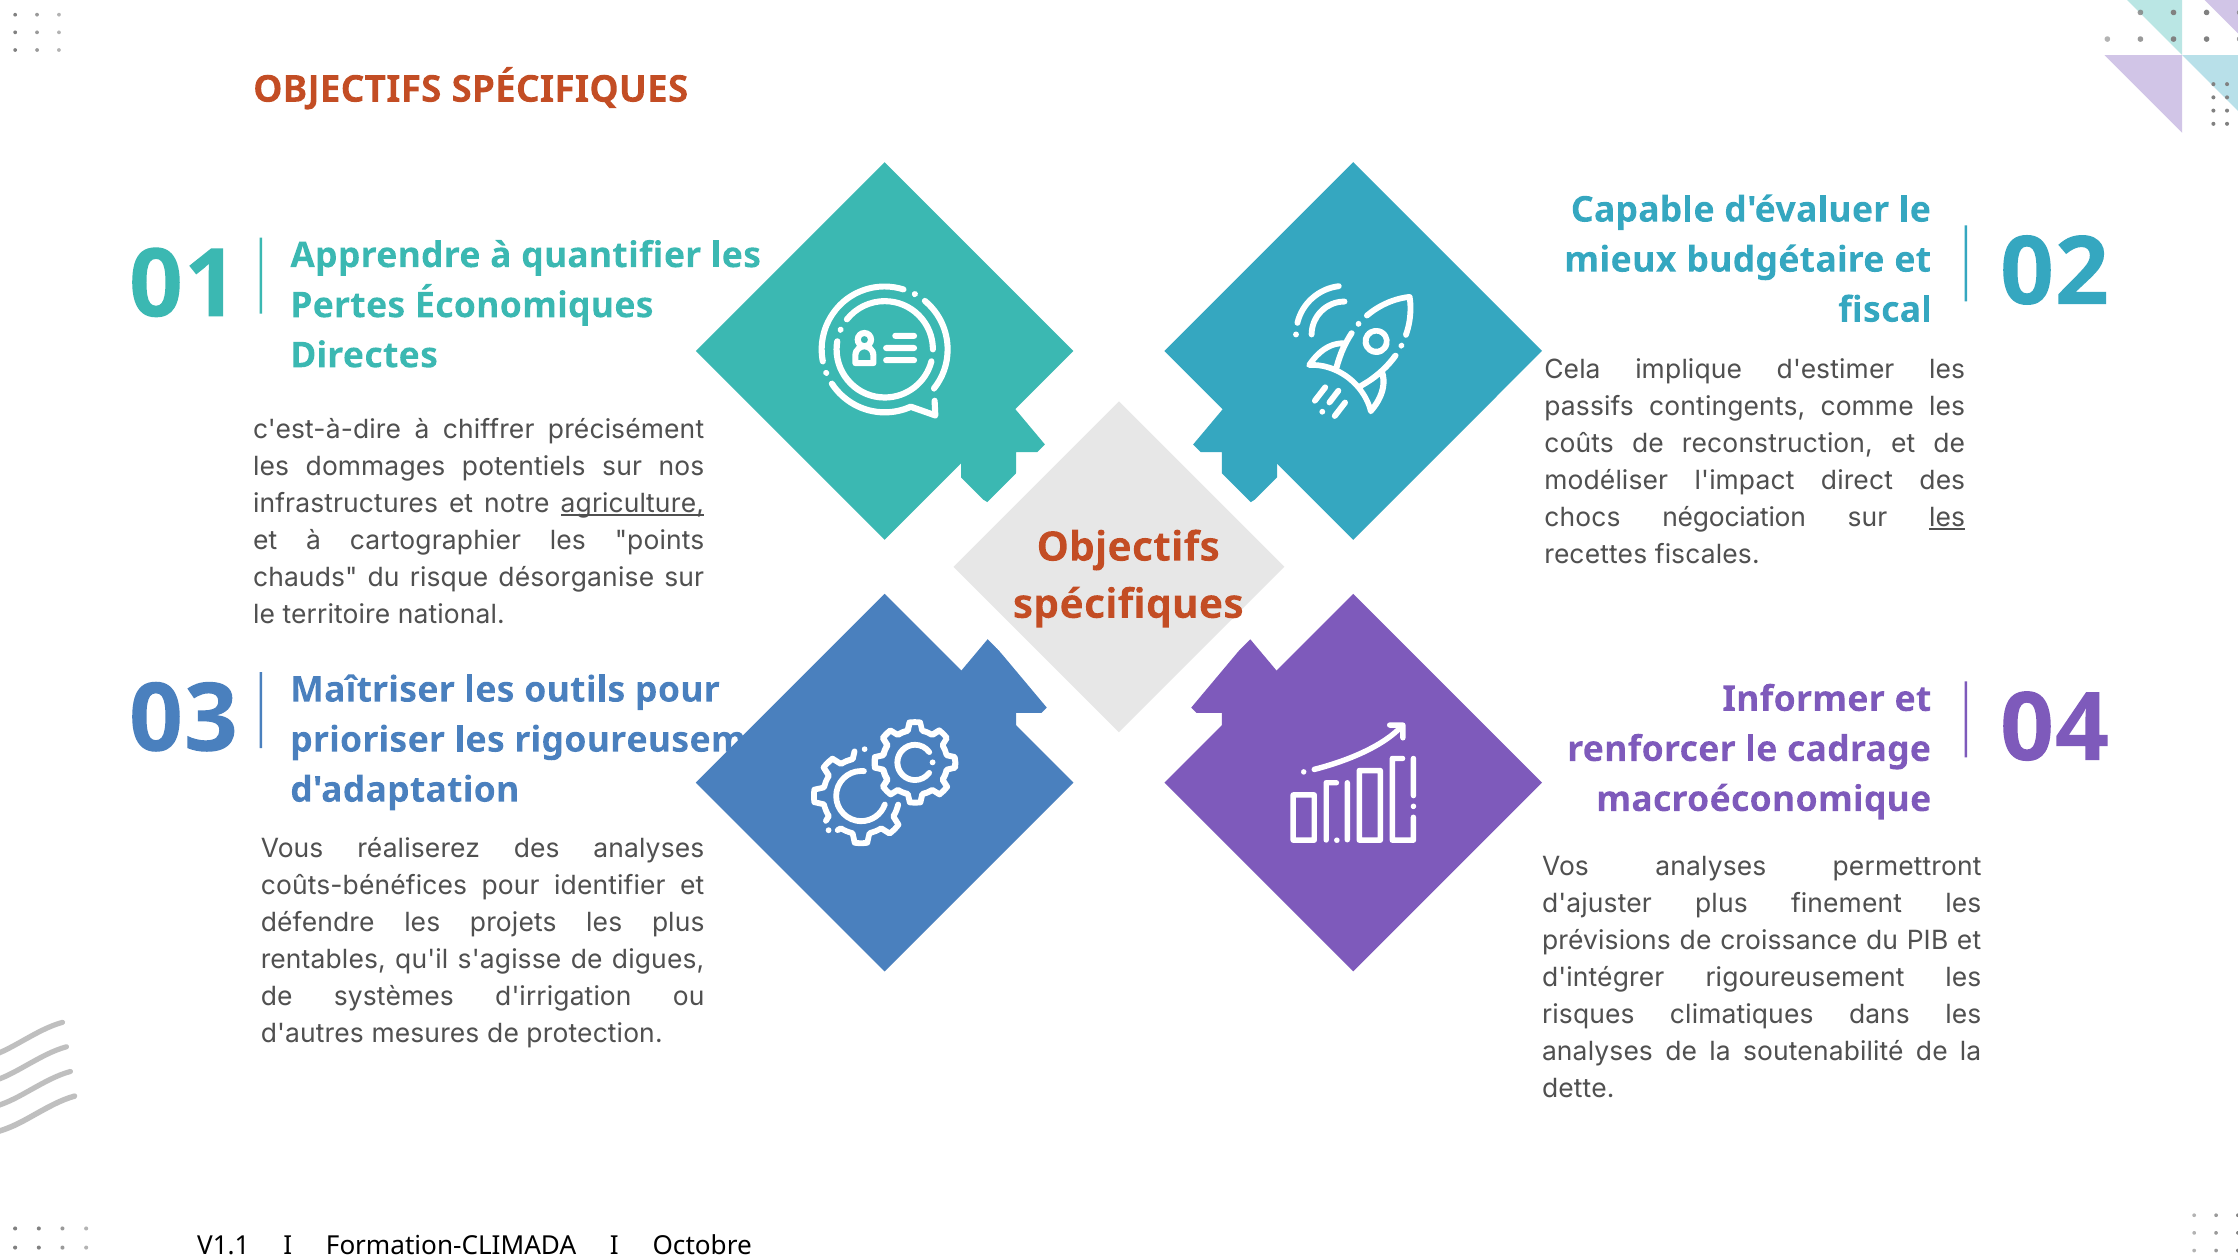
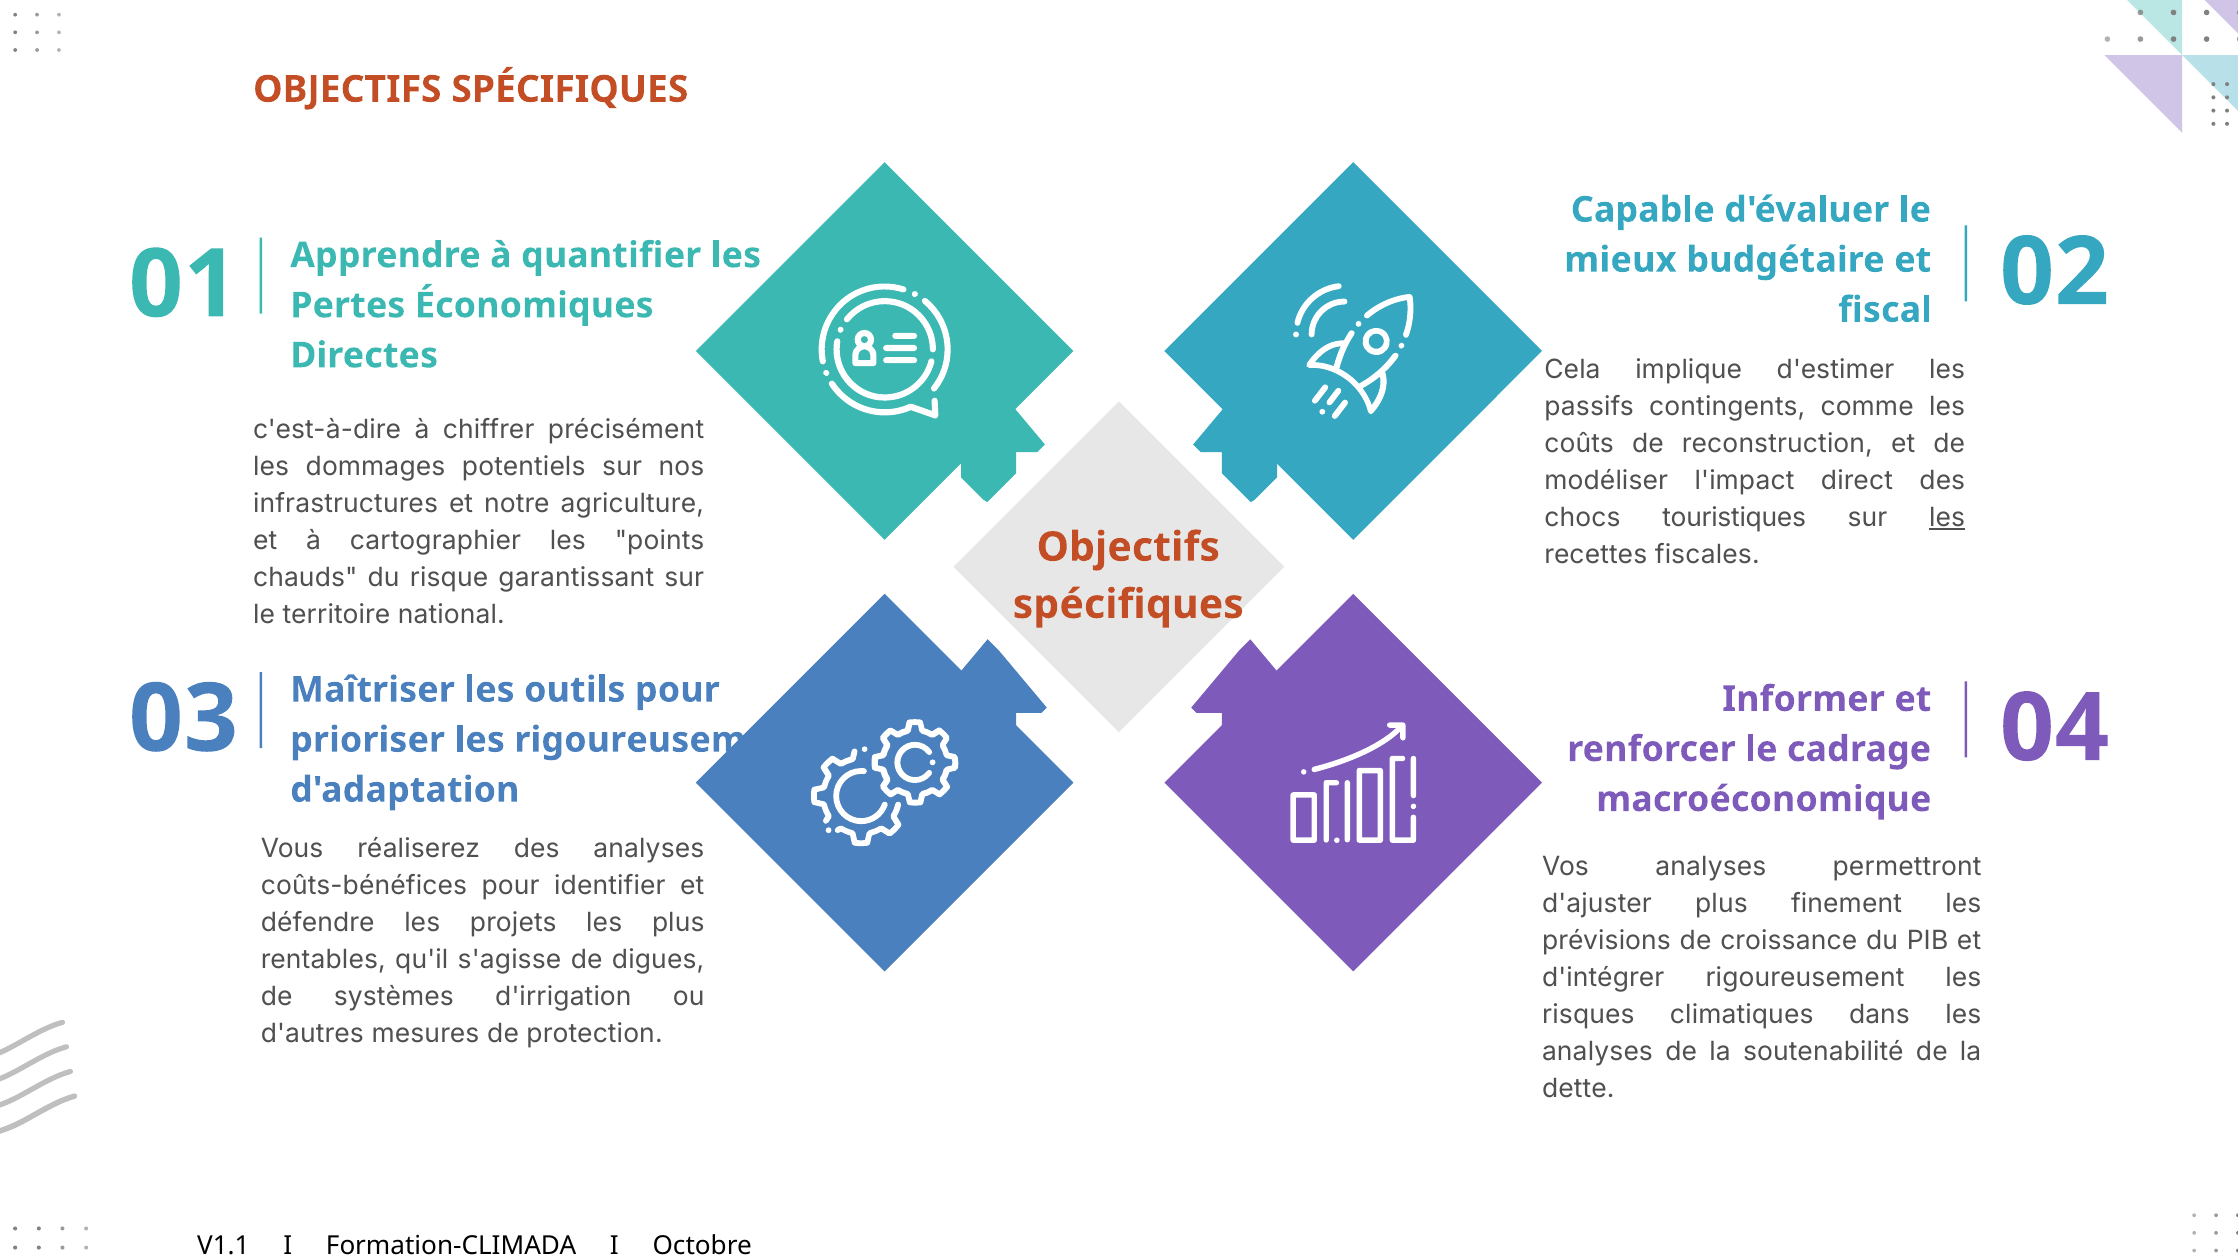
agriculture underline: present -> none (632, 504)
négociation: négociation -> touristiques (1734, 517)
désorganise: désorganise -> garantissant (576, 577)
